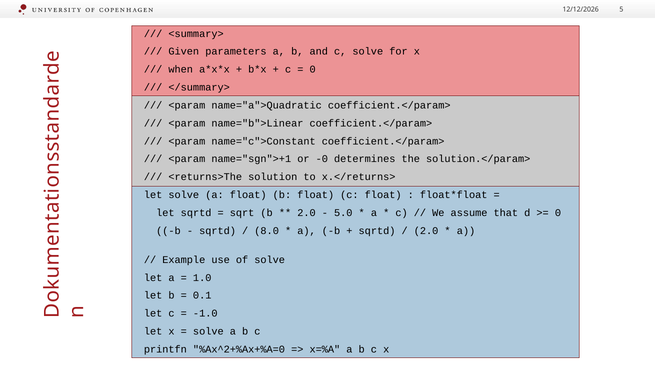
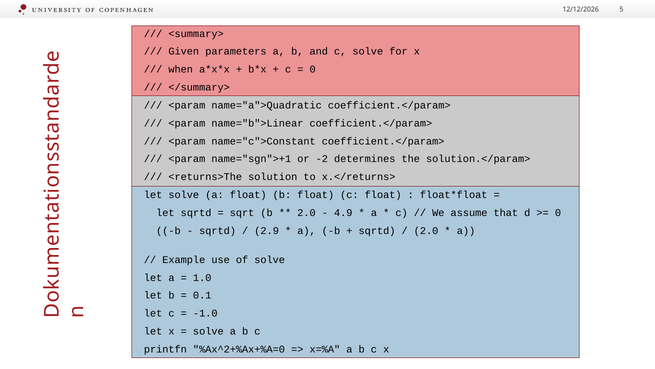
-0: -0 -> -2 (322, 159)
5.0: 5.0 -> 4.9 (343, 213)
8.0: 8.0 -> 2.9 (267, 230)
